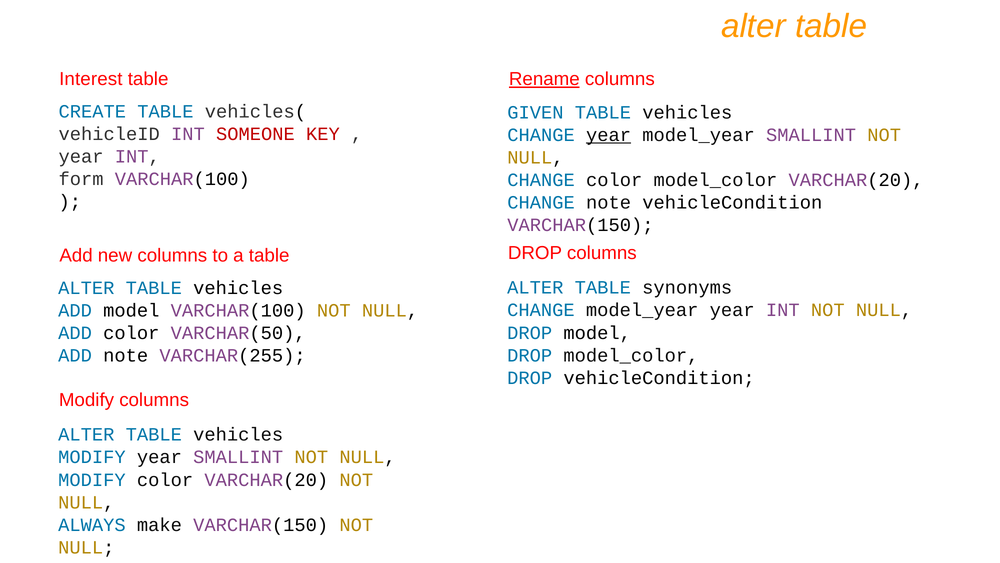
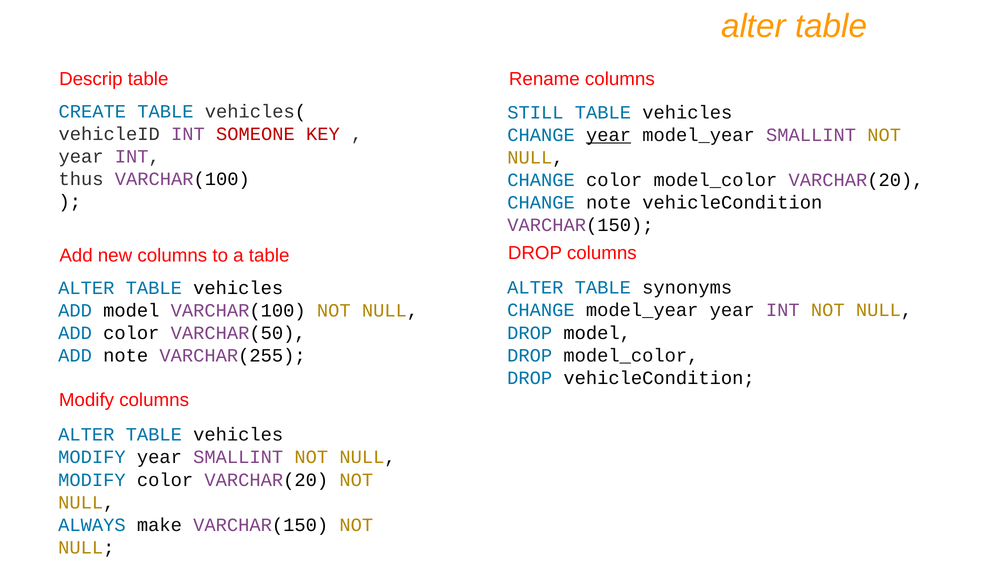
Interest: Interest -> Descrip (91, 79)
Rename underline: present -> none (544, 79)
GIVEN: GIVEN -> STILL (535, 112)
form: form -> thus (81, 179)
